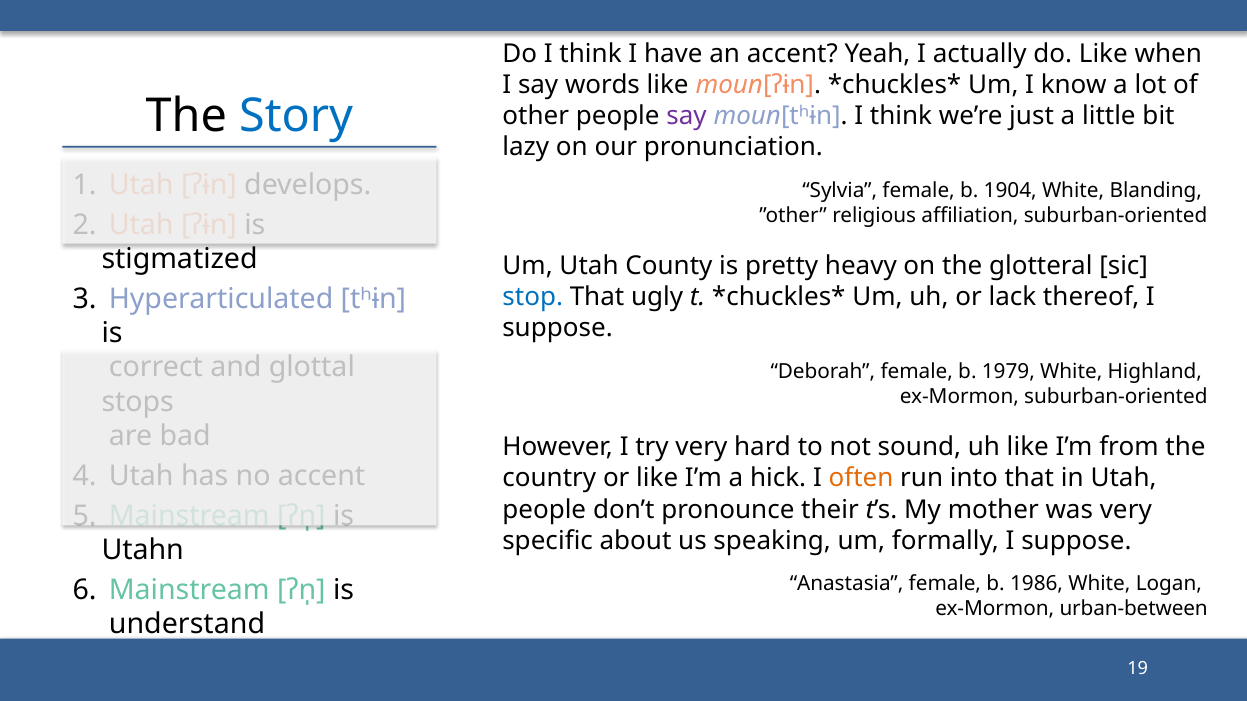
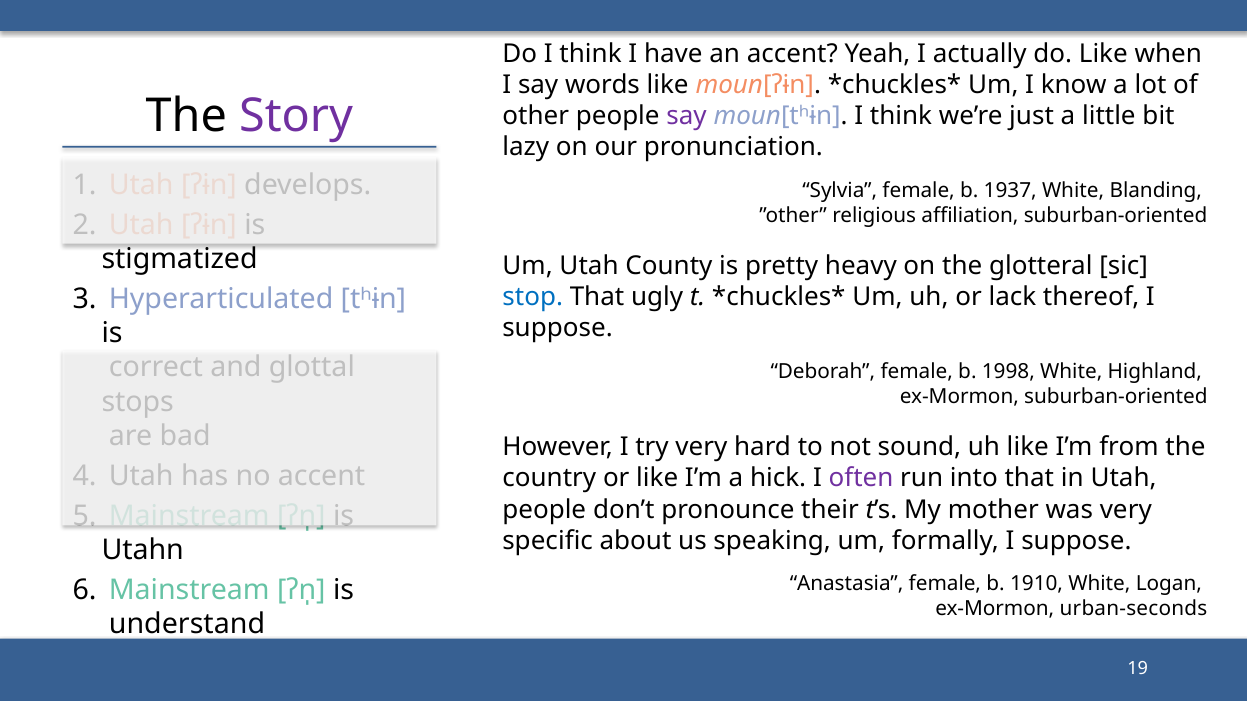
Story colour: blue -> purple (296, 116)
1904: 1904 -> 1937 (1010, 191)
1979: 1979 -> 1998 (1008, 372)
often colour: orange -> purple (861, 479)
1986: 1986 -> 1910 (1037, 584)
urban-between: urban-between -> urban-seconds (1133, 609)
